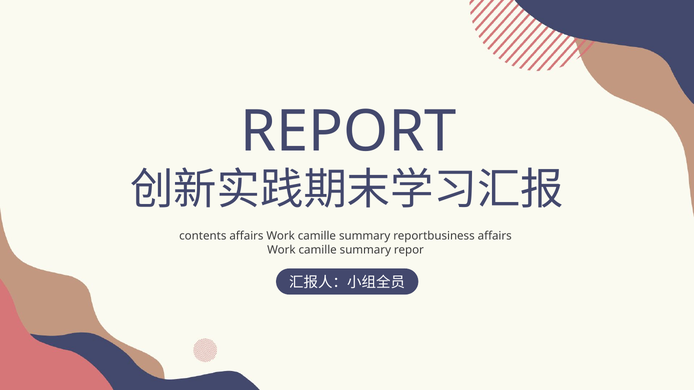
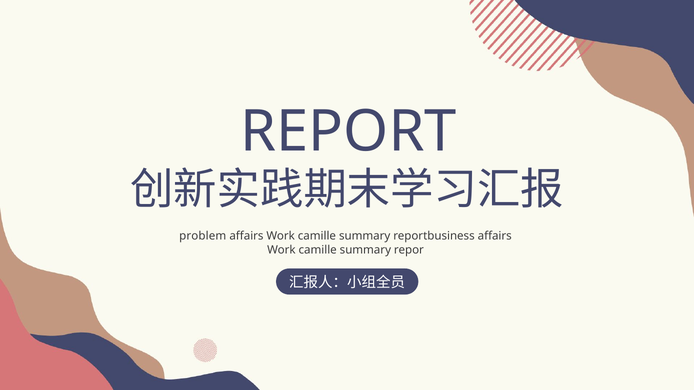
contents: contents -> problem (203, 236)
